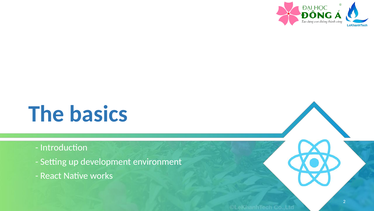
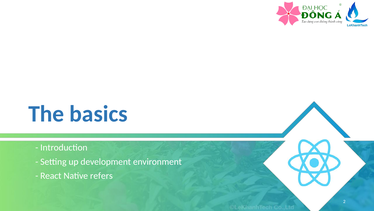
works: works -> refers (101, 175)
